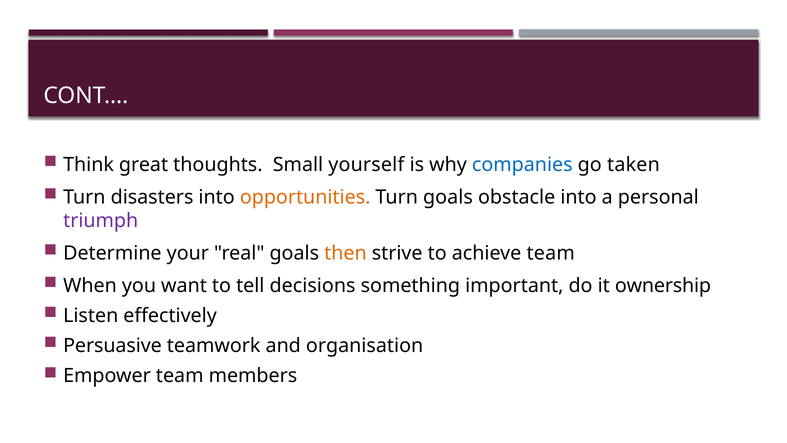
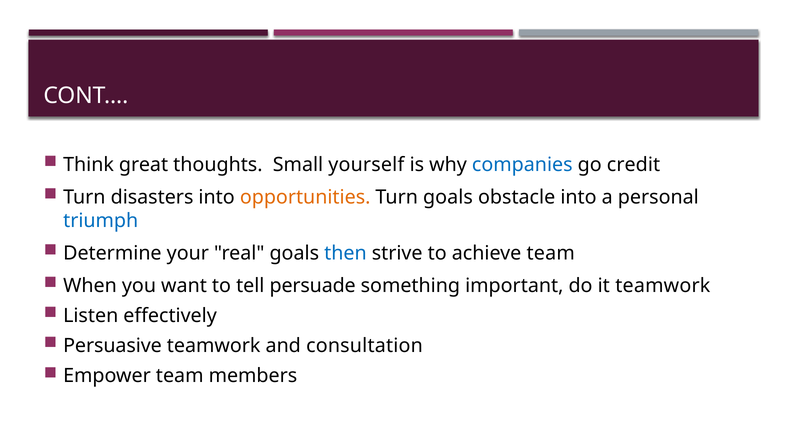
taken: taken -> credit (634, 164)
triumph colour: purple -> blue (101, 221)
then colour: orange -> blue (345, 253)
decisions: decisions -> persuade (313, 285)
it ownership: ownership -> teamwork (663, 285)
organisation: organisation -> consultation (365, 345)
